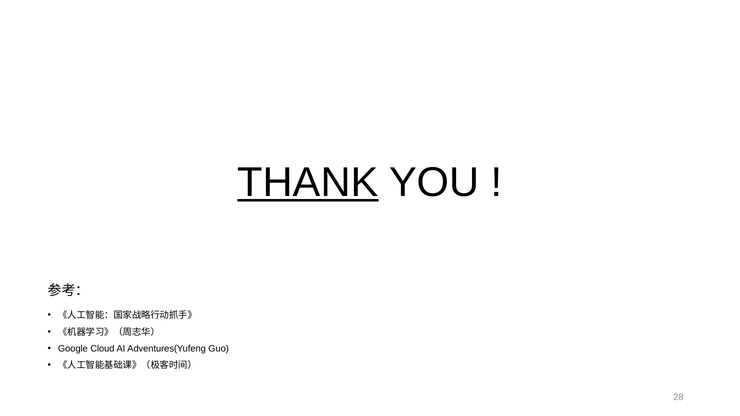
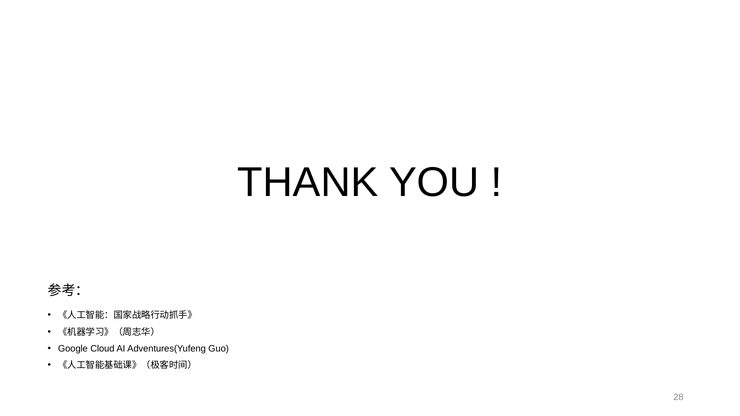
THANK underline: present -> none (308, 183)
